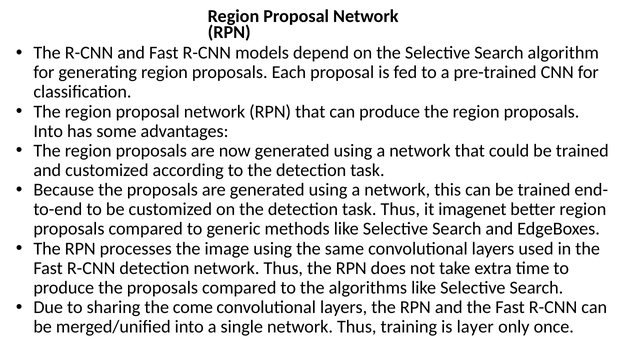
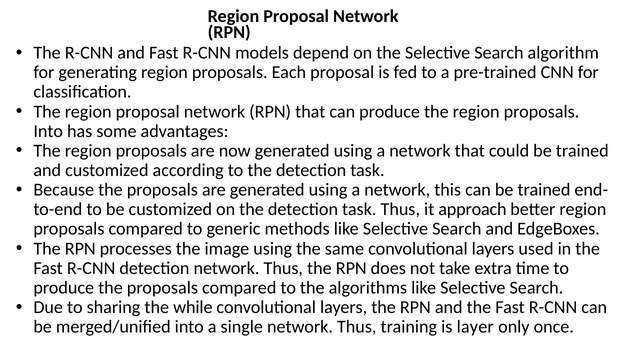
imagenet: imagenet -> approach (472, 209)
come: come -> while (193, 307)
